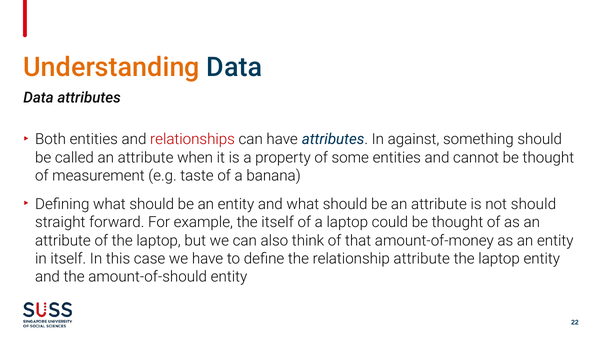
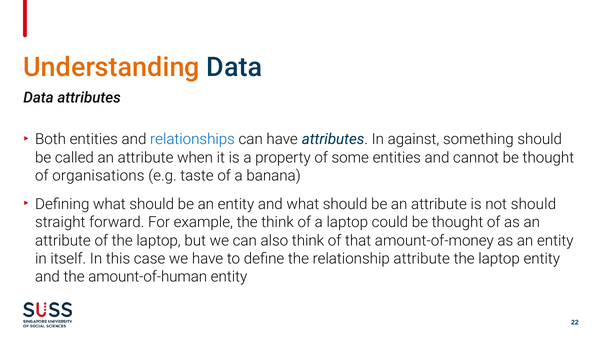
relationships colour: red -> blue (192, 139)
measurement: measurement -> organisations (98, 176)
the itself: itself -> think (278, 222)
amount-of-should: amount-of-should -> amount-of-human (148, 277)
